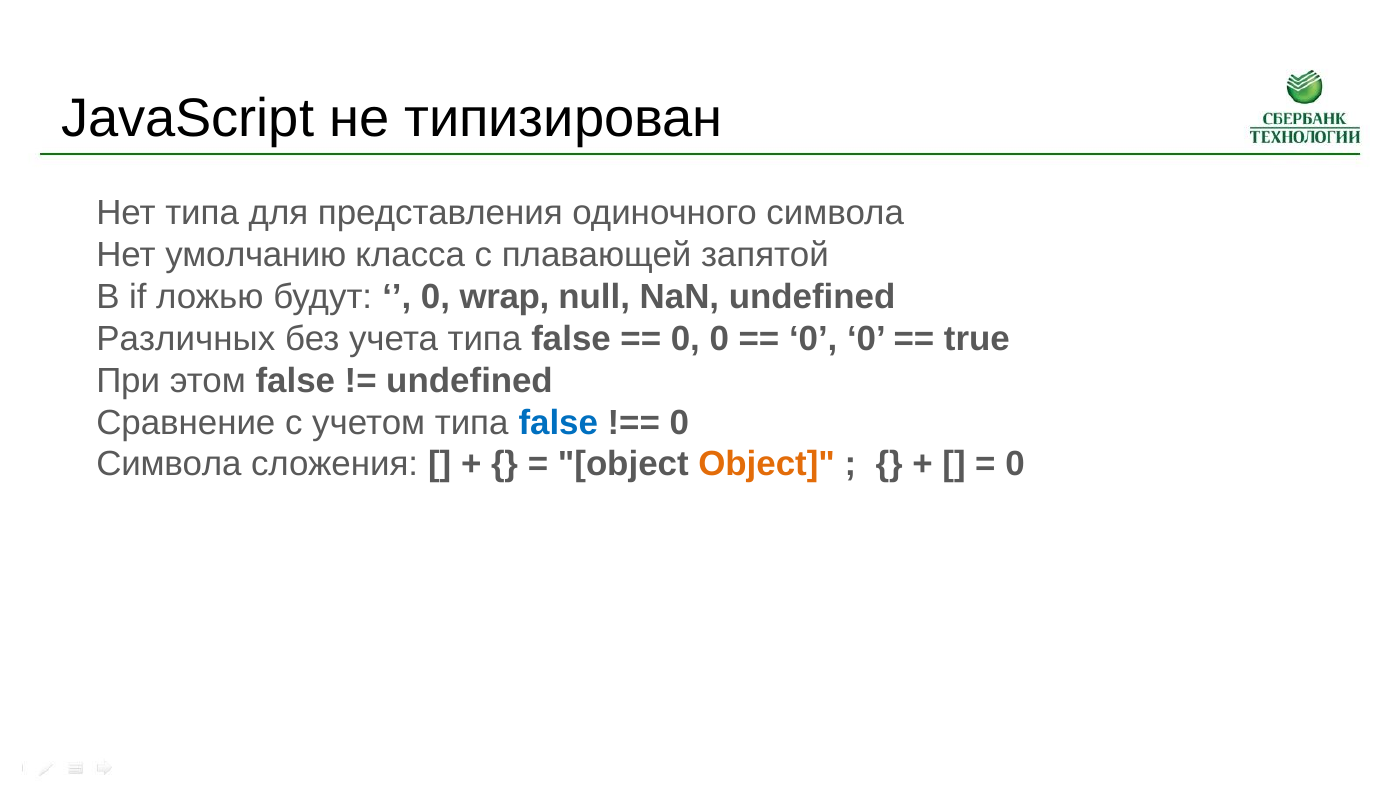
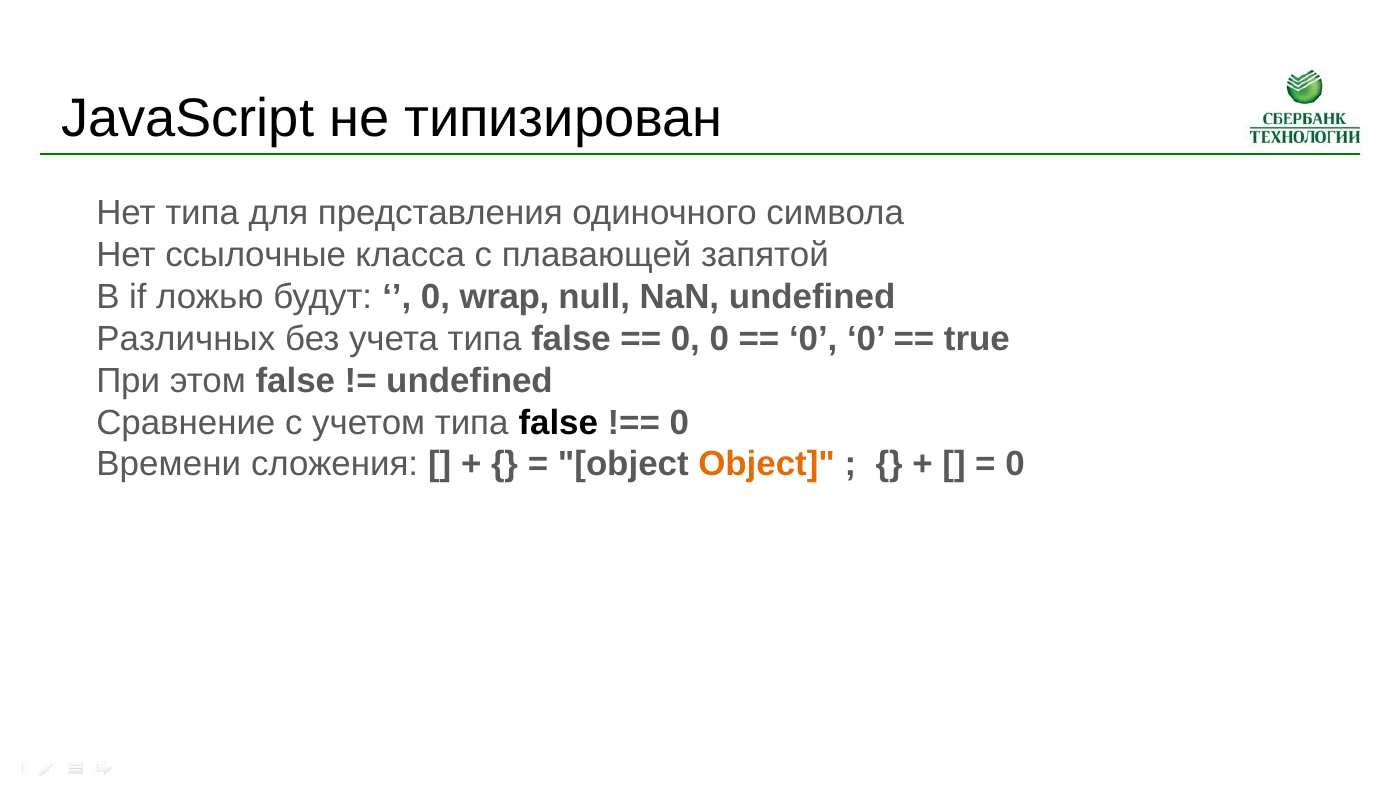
умолчанию: умолчанию -> ссылочные (256, 255)
false colour: blue -> black (558, 423)
Символа: Символа -> Времени (169, 465)
